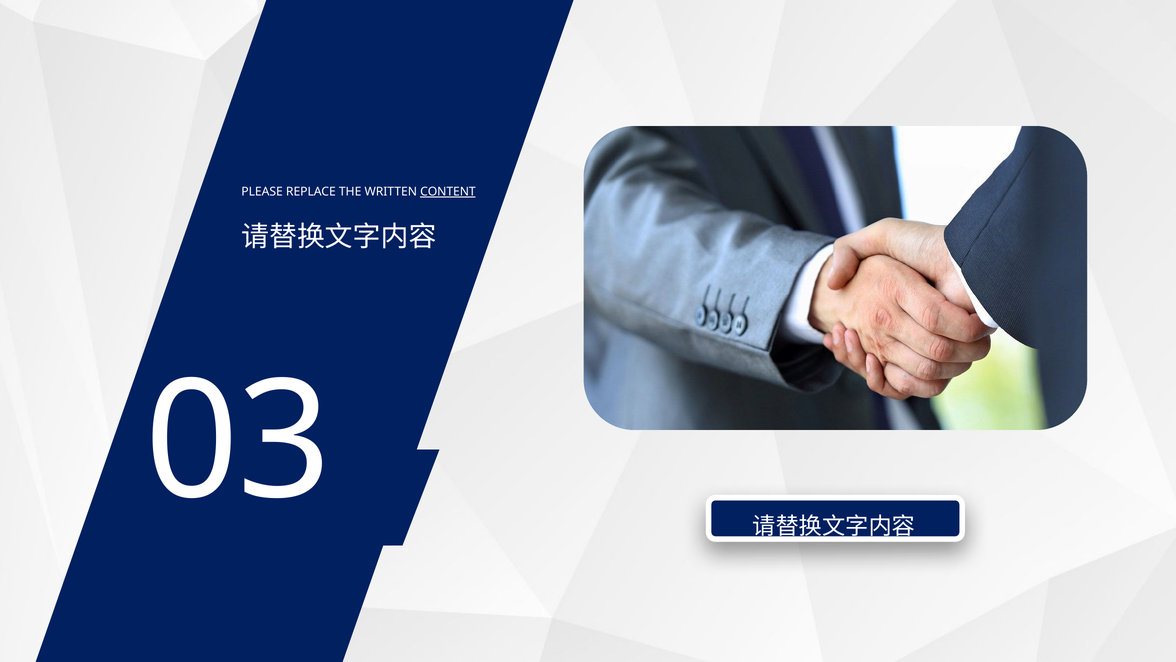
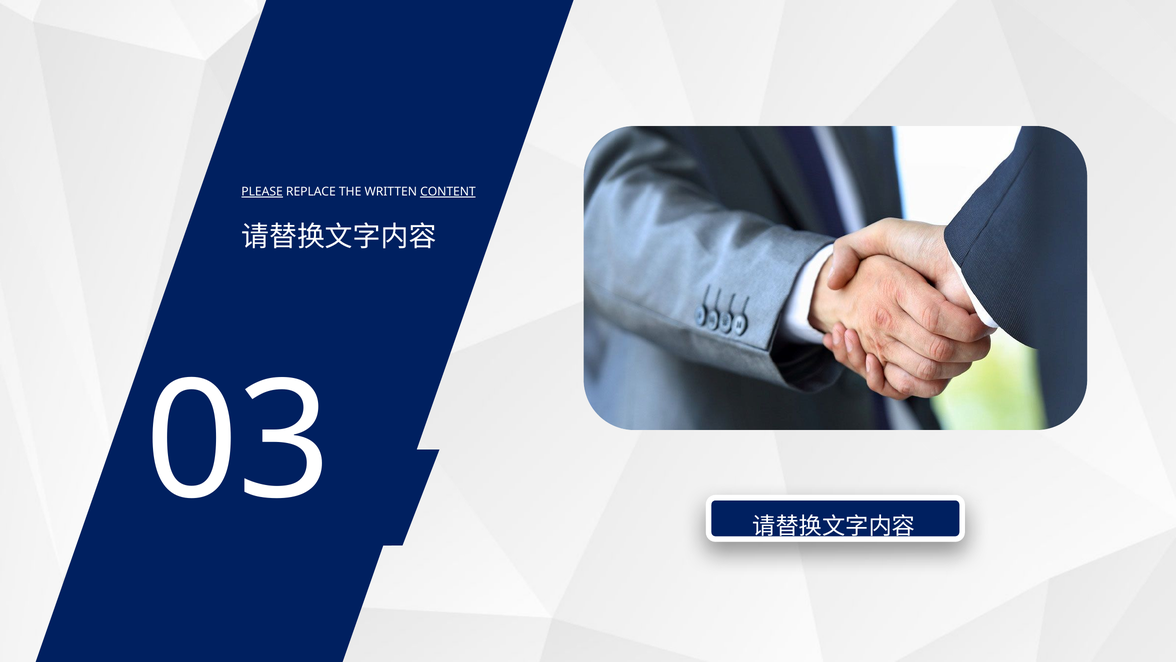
PLEASE underline: none -> present (262, 192)
